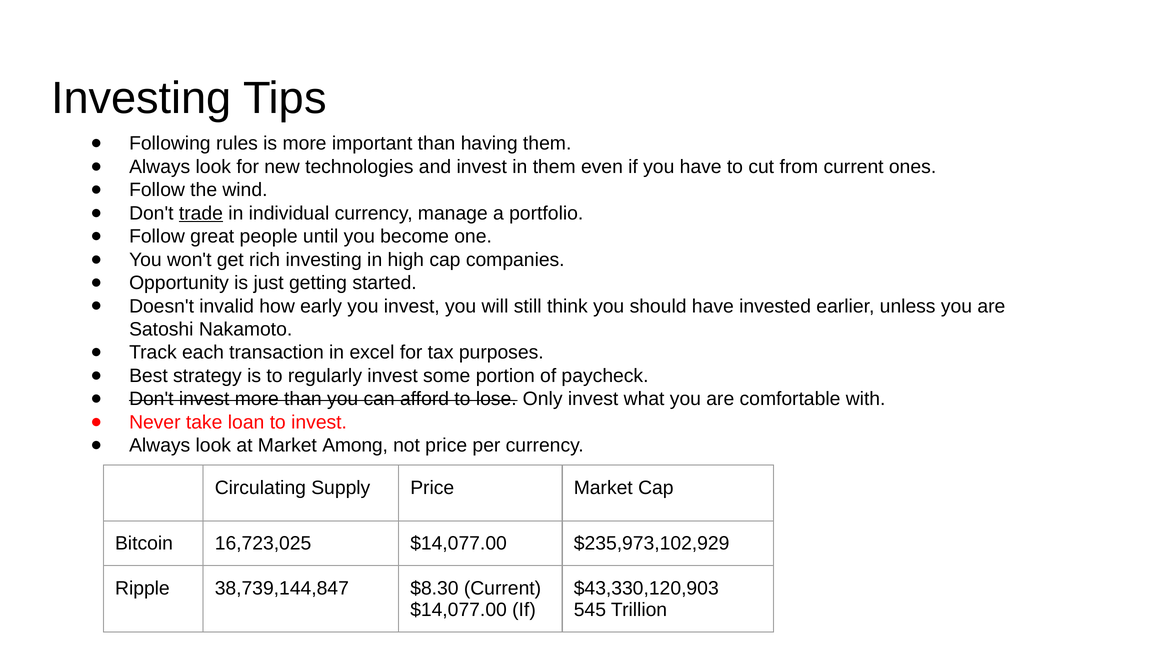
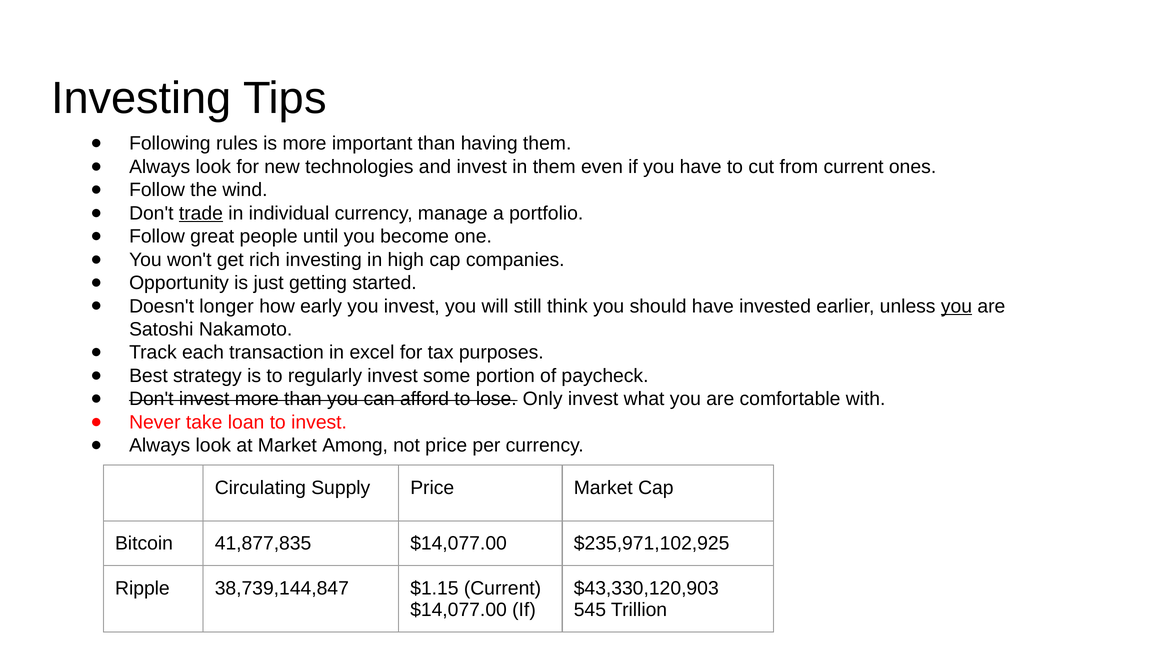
invalid: invalid -> longer (227, 306)
you underline: none -> present (957, 306)
16,723,025: 16,723,025 -> 41,877,835 (263, 544)
$235,973,102,929: $235,973,102,929 -> $235,971,102,925 (652, 544)
$8.30: $8.30 -> $1.15 (434, 588)
